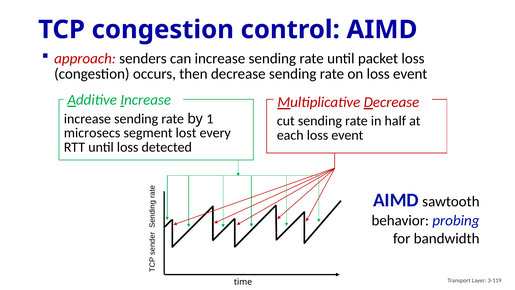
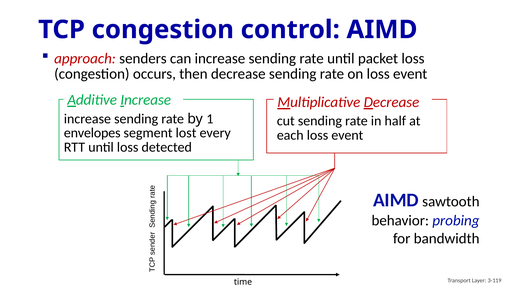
microsecs: microsecs -> envelopes (92, 133)
